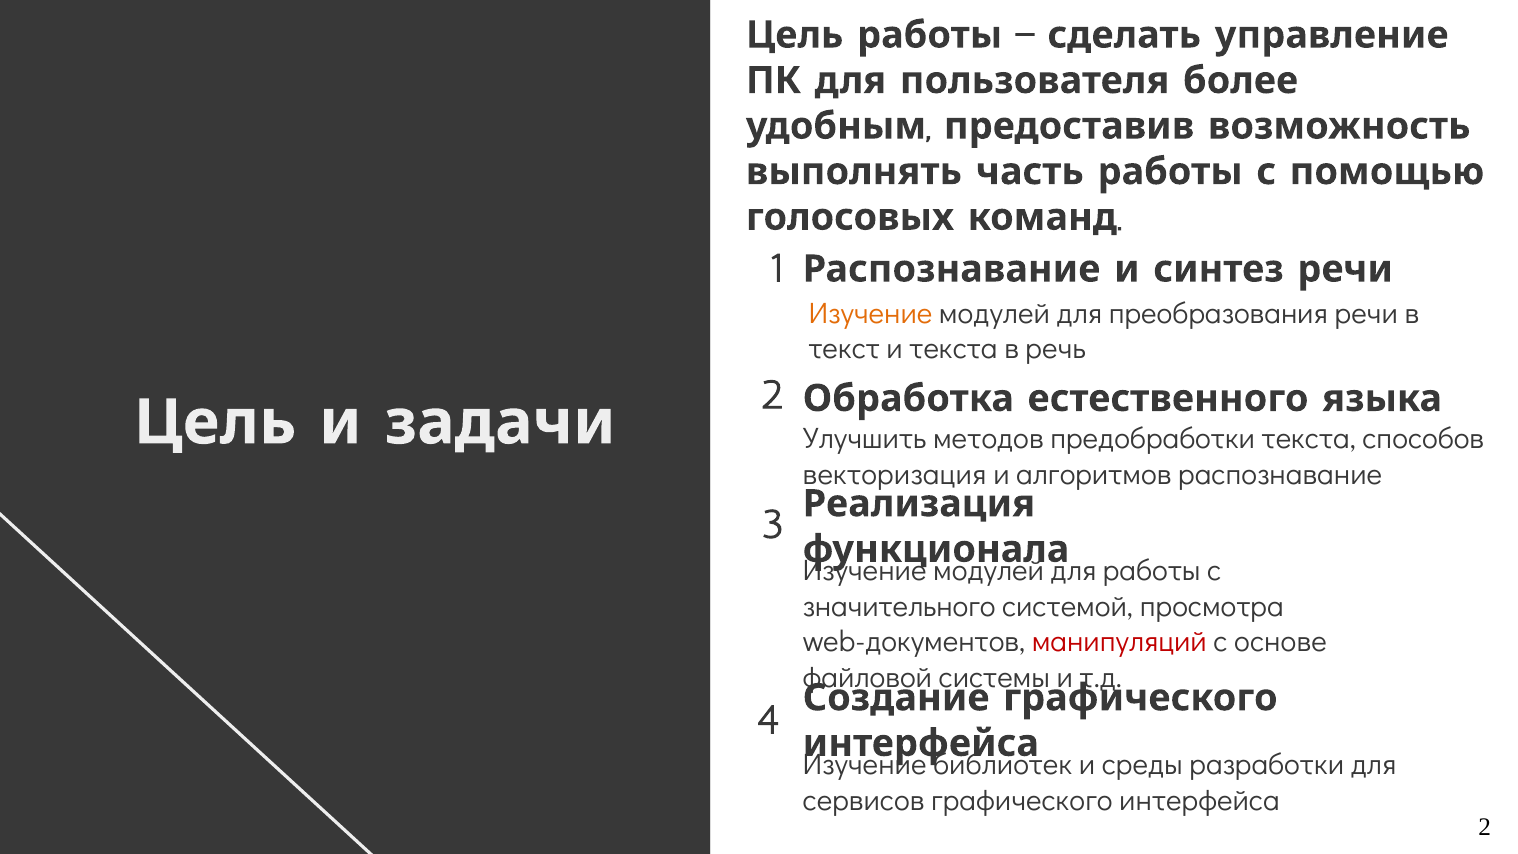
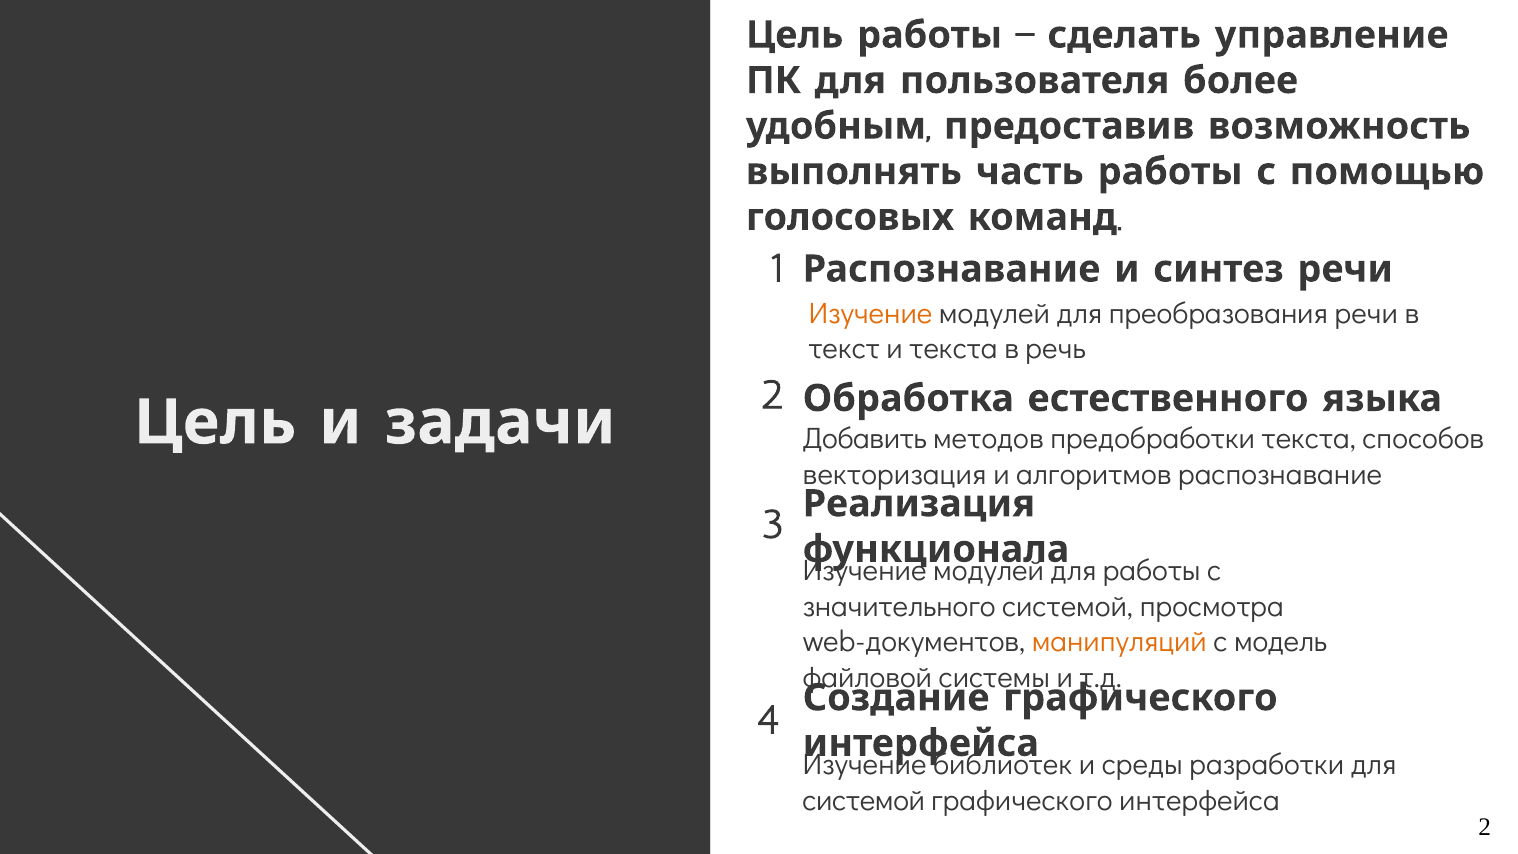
Улучшить: Улучшить -> Добавить (865, 439)
манипуляций colour: red -> orange (1119, 642)
основе: основе -> модель (1281, 642)
сервисов: сервисов -> системой (864, 801)
